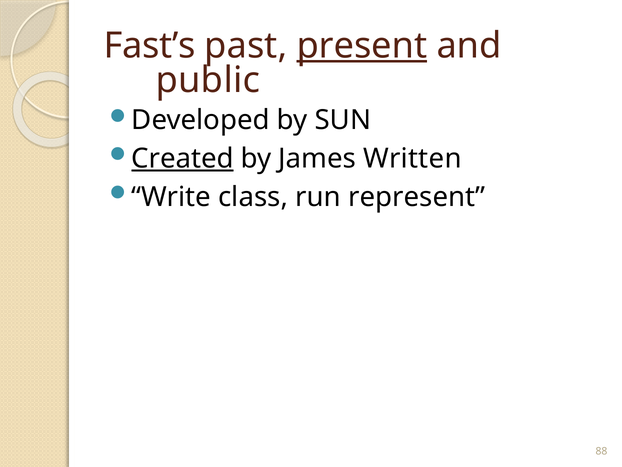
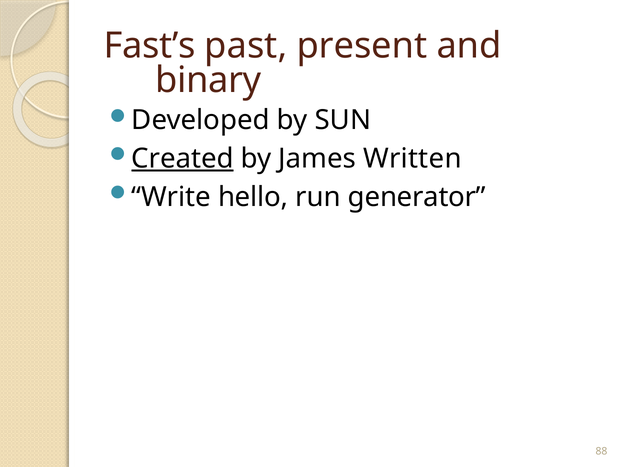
present underline: present -> none (362, 46)
public: public -> binary (208, 80)
class: class -> hello (253, 197)
represent: represent -> generator (417, 197)
